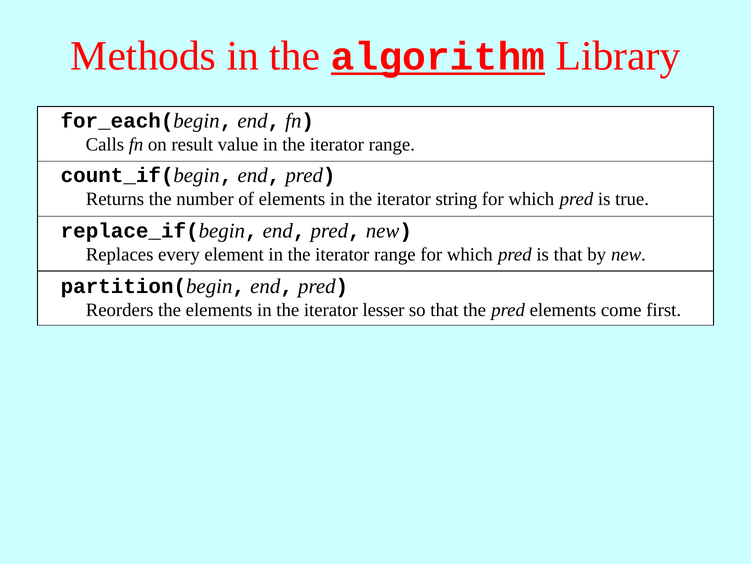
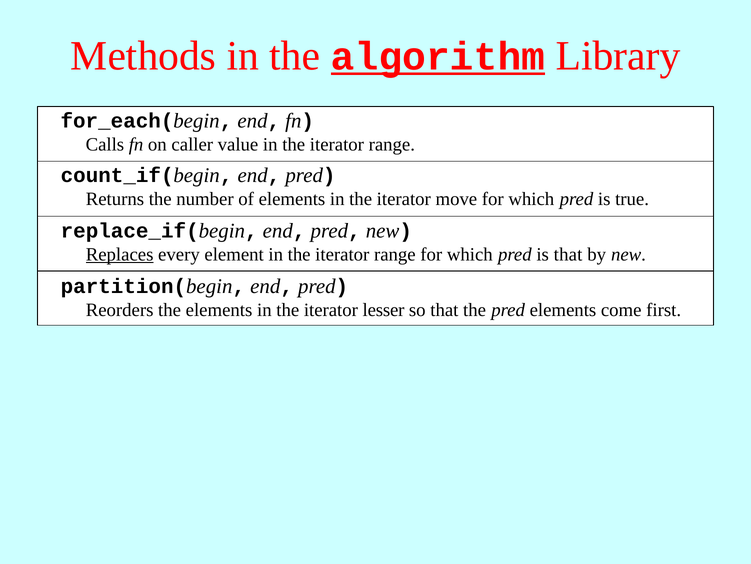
result: result -> caller (192, 145)
string: string -> move (456, 199)
Replaces underline: none -> present (120, 254)
